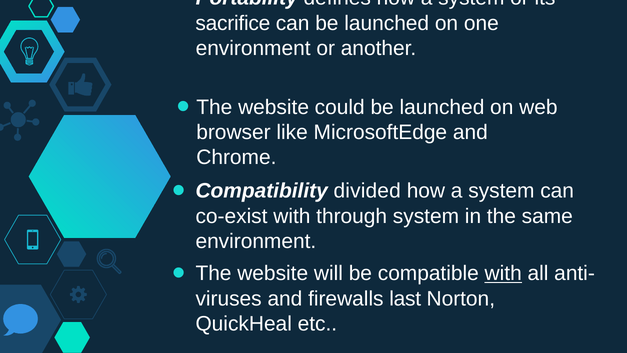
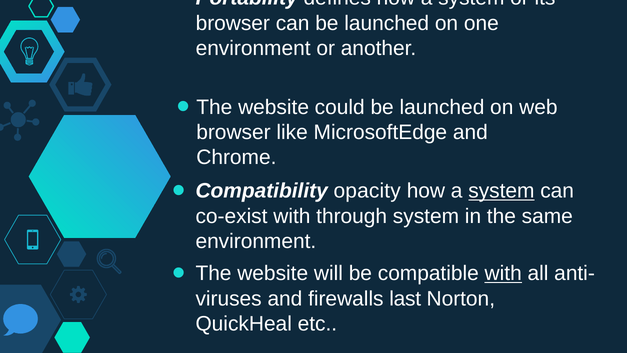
sacrifice: sacrifice -> browser (233, 23)
divided: divided -> opacity (367, 191)
system underline: none -> present (501, 191)
